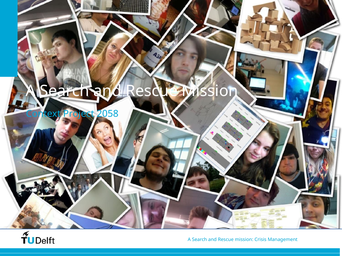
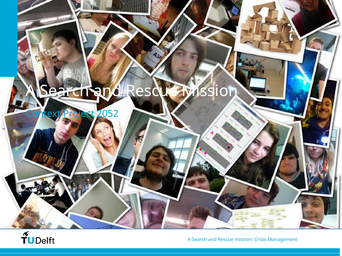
2058: 2058 -> 2052 (108, 114)
